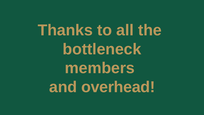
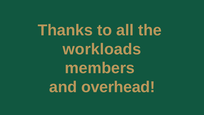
bottleneck: bottleneck -> workloads (102, 49)
